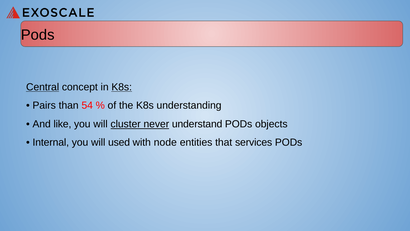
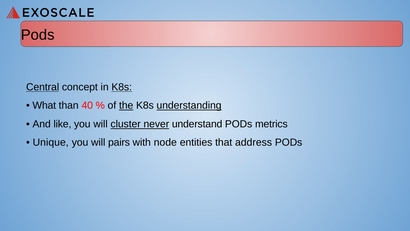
Pairs: Pairs -> What (44, 105)
54: 54 -> 40 (87, 105)
the underline: none -> present (126, 105)
understanding underline: none -> present (189, 105)
objects: objects -> metrics (271, 124)
Internal: Internal -> Unique (51, 142)
used: used -> pairs (119, 142)
services: services -> address (254, 142)
